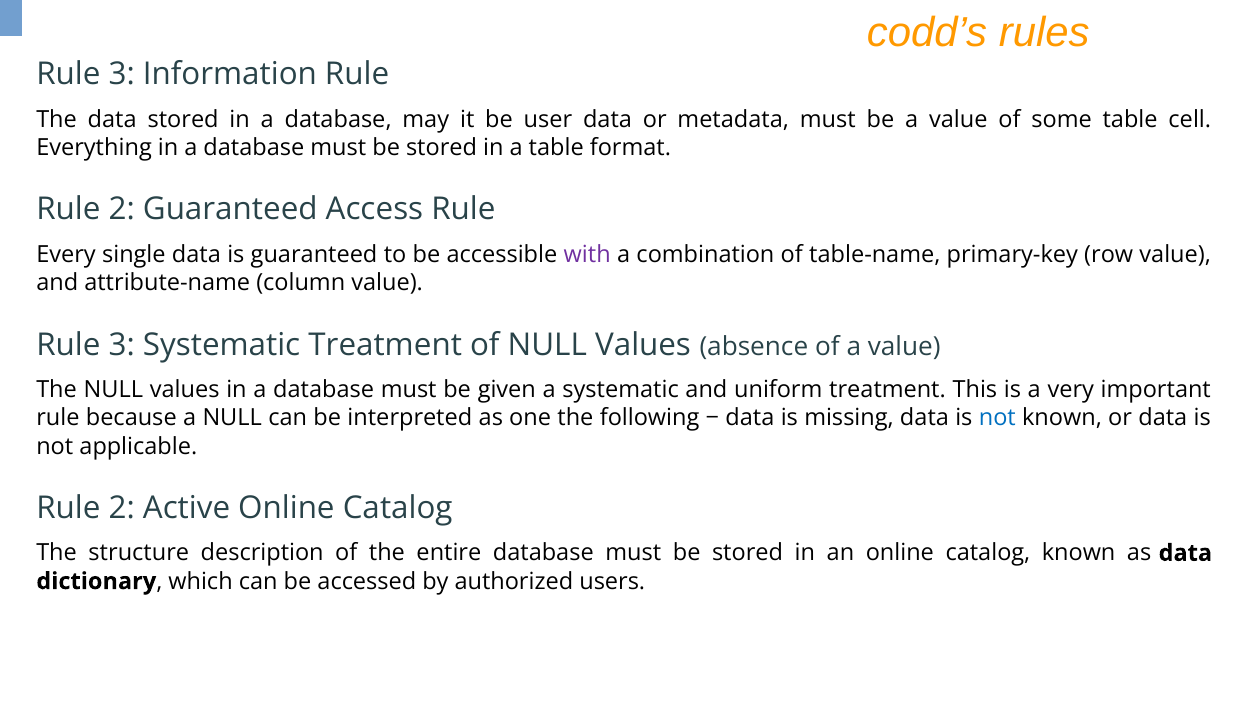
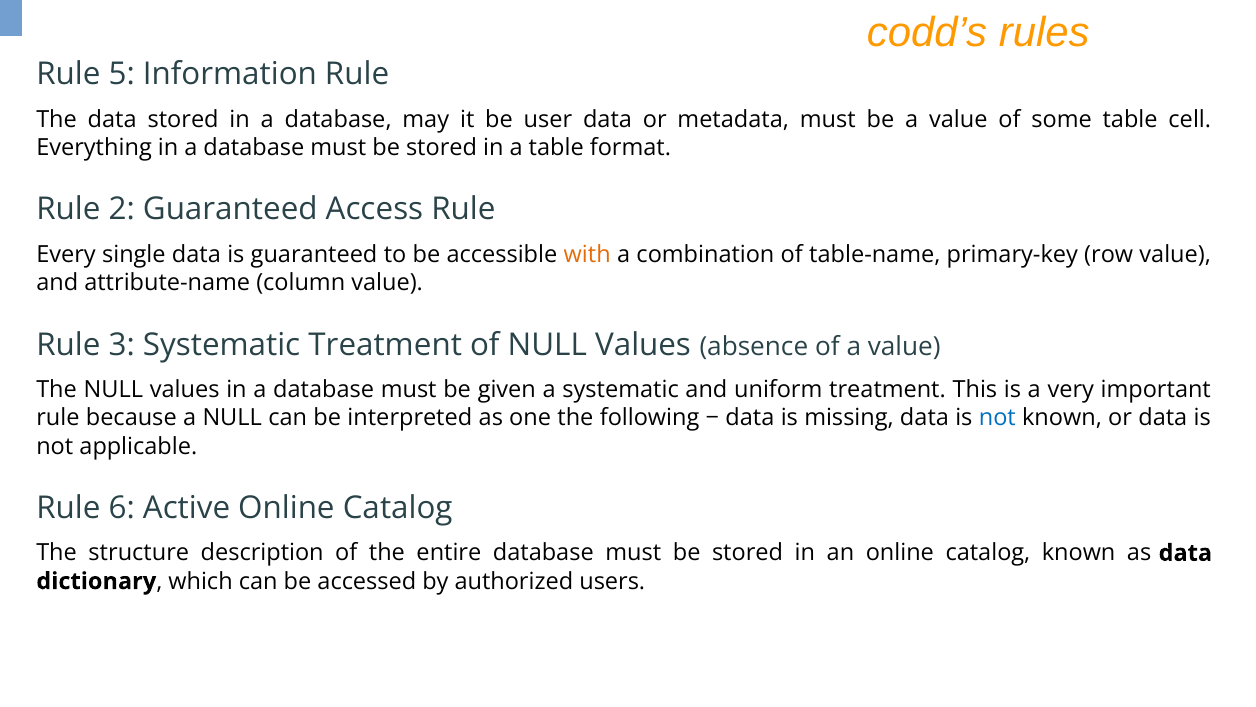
3: 3 -> 5 (122, 74)
with colour: purple -> orange (587, 254)
2: 2 -> 6 (122, 508)
